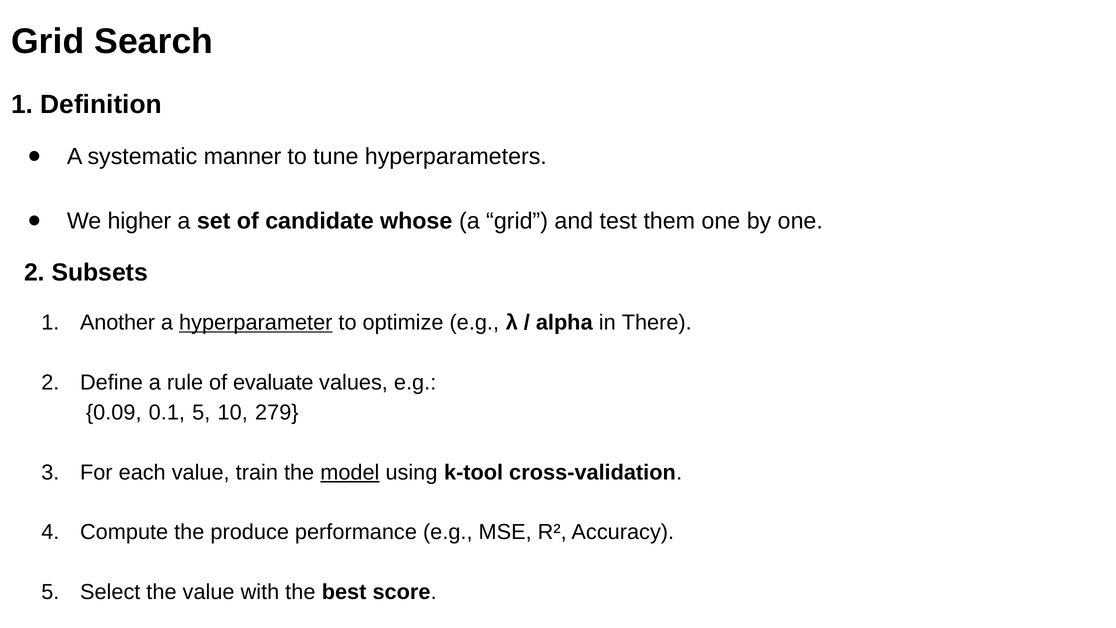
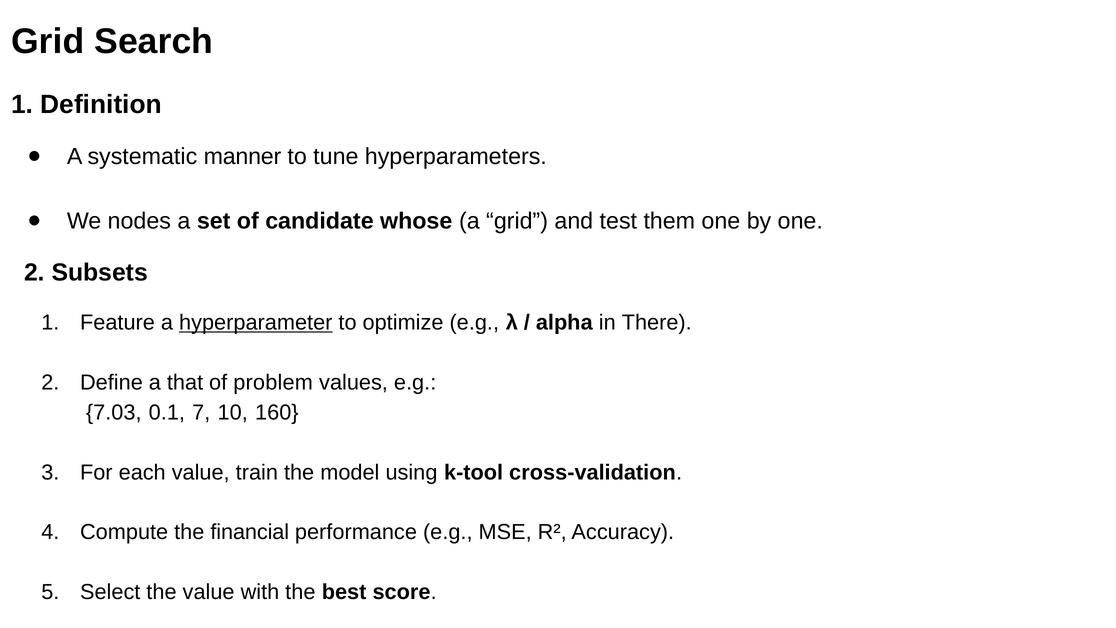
higher: higher -> nodes (139, 221)
Another: Another -> Feature (117, 323)
rule: rule -> that (185, 382)
evaluate: evaluate -> problem (273, 382)
0.09: 0.09 -> 7.03 (114, 412)
0.1 5: 5 -> 7 (201, 412)
279: 279 -> 160 (277, 412)
model underline: present -> none (350, 472)
produce: produce -> financial (250, 532)
